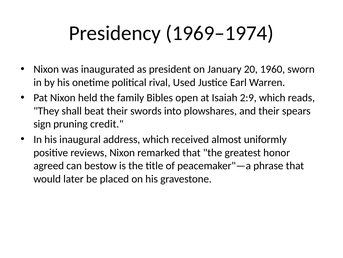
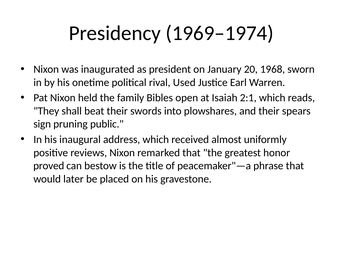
1960: 1960 -> 1968 (273, 69)
2:9: 2:9 -> 2:1 (248, 98)
credit: credit -> public (107, 124)
agreed: agreed -> proved (49, 165)
